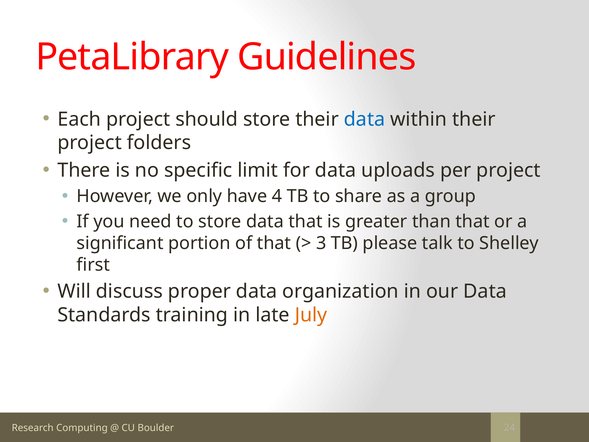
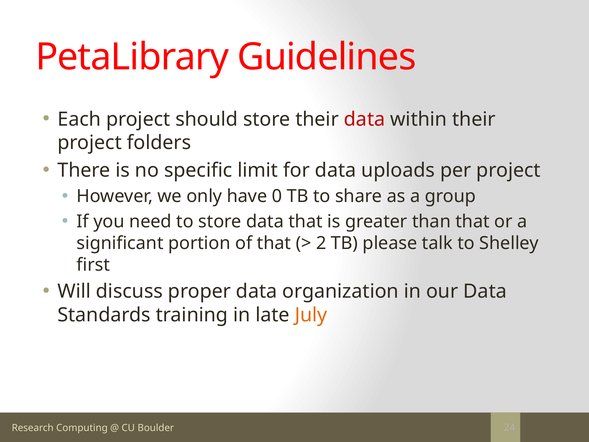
data colour: blue -> red (365, 119)
4: 4 -> 0 (277, 196)
3: 3 -> 2 (321, 243)
